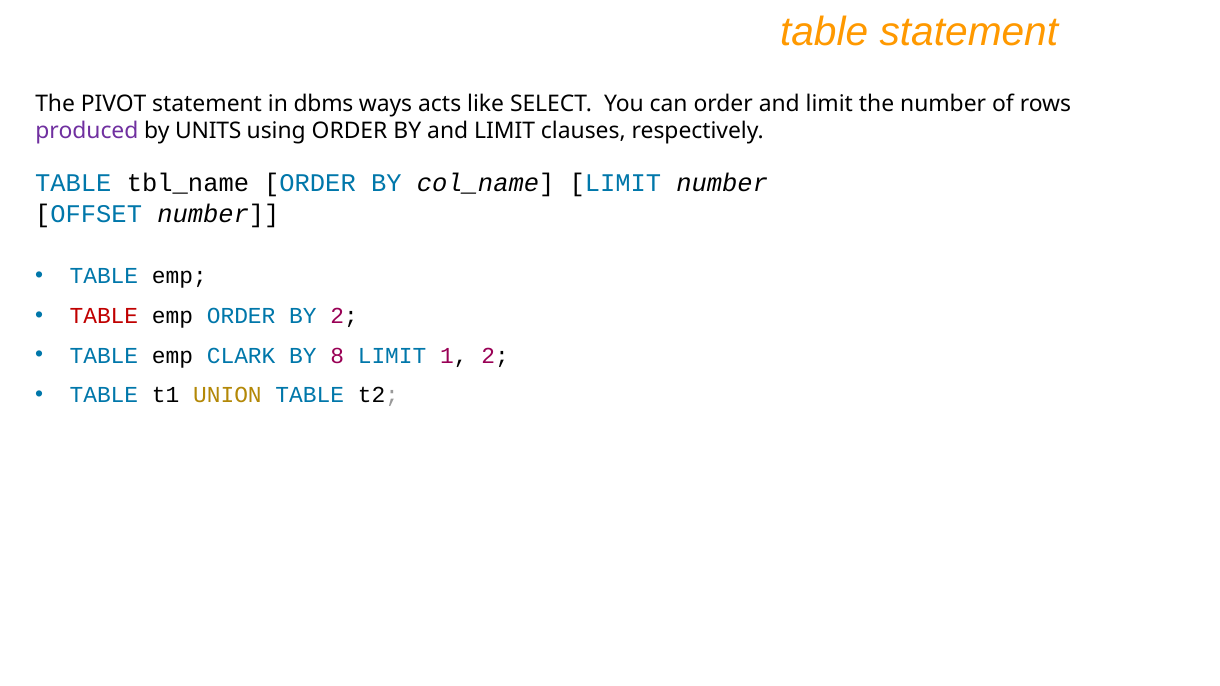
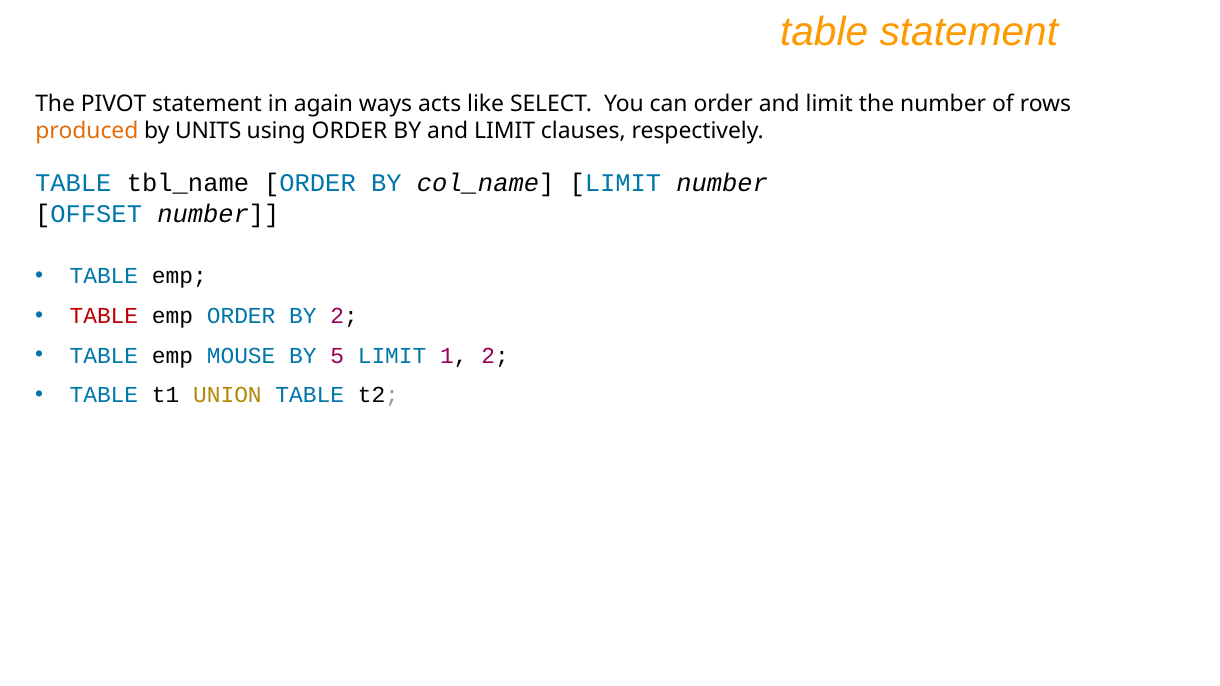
dbms: dbms -> again (323, 104)
produced colour: purple -> orange (87, 131)
CLARK: CLARK -> MOUSE (241, 356)
8: 8 -> 5 (337, 356)
